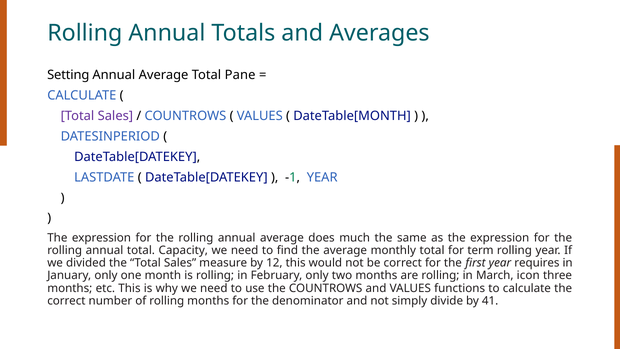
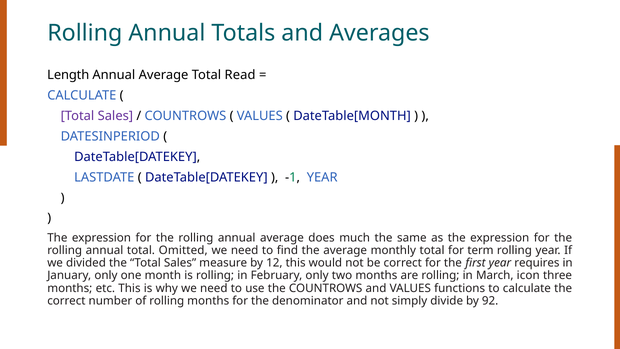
Setting: Setting -> Length (68, 75)
Pane: Pane -> Read (240, 75)
Capacity: Capacity -> Omitted (183, 250)
41: 41 -> 92 (490, 301)
